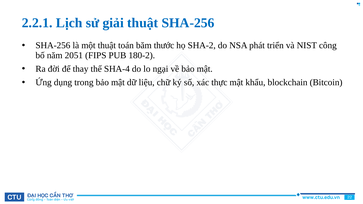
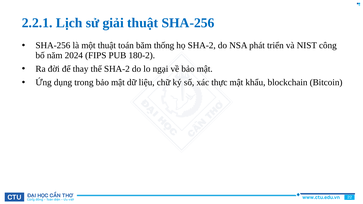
thước: thước -> thống (164, 46)
2051: 2051 -> 2024 (74, 55)
thế SHA-4: SHA-4 -> SHA-2 (117, 69)
